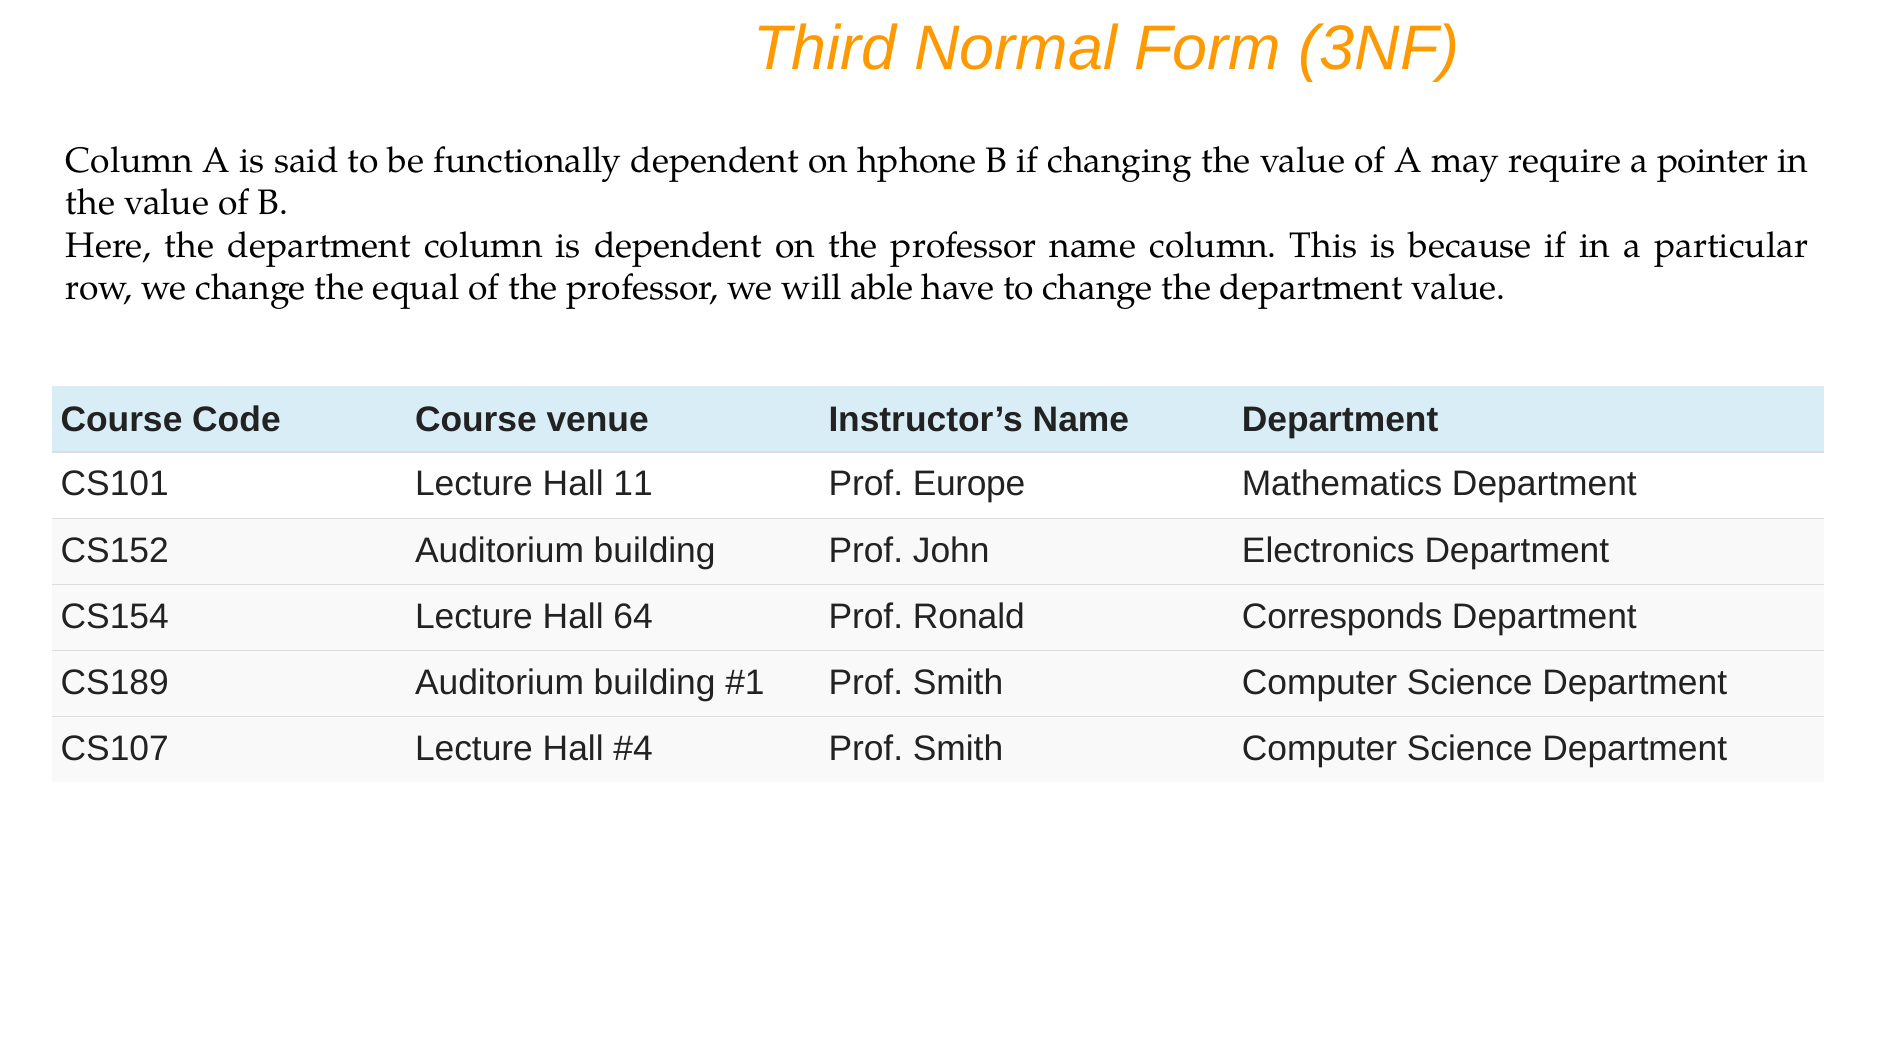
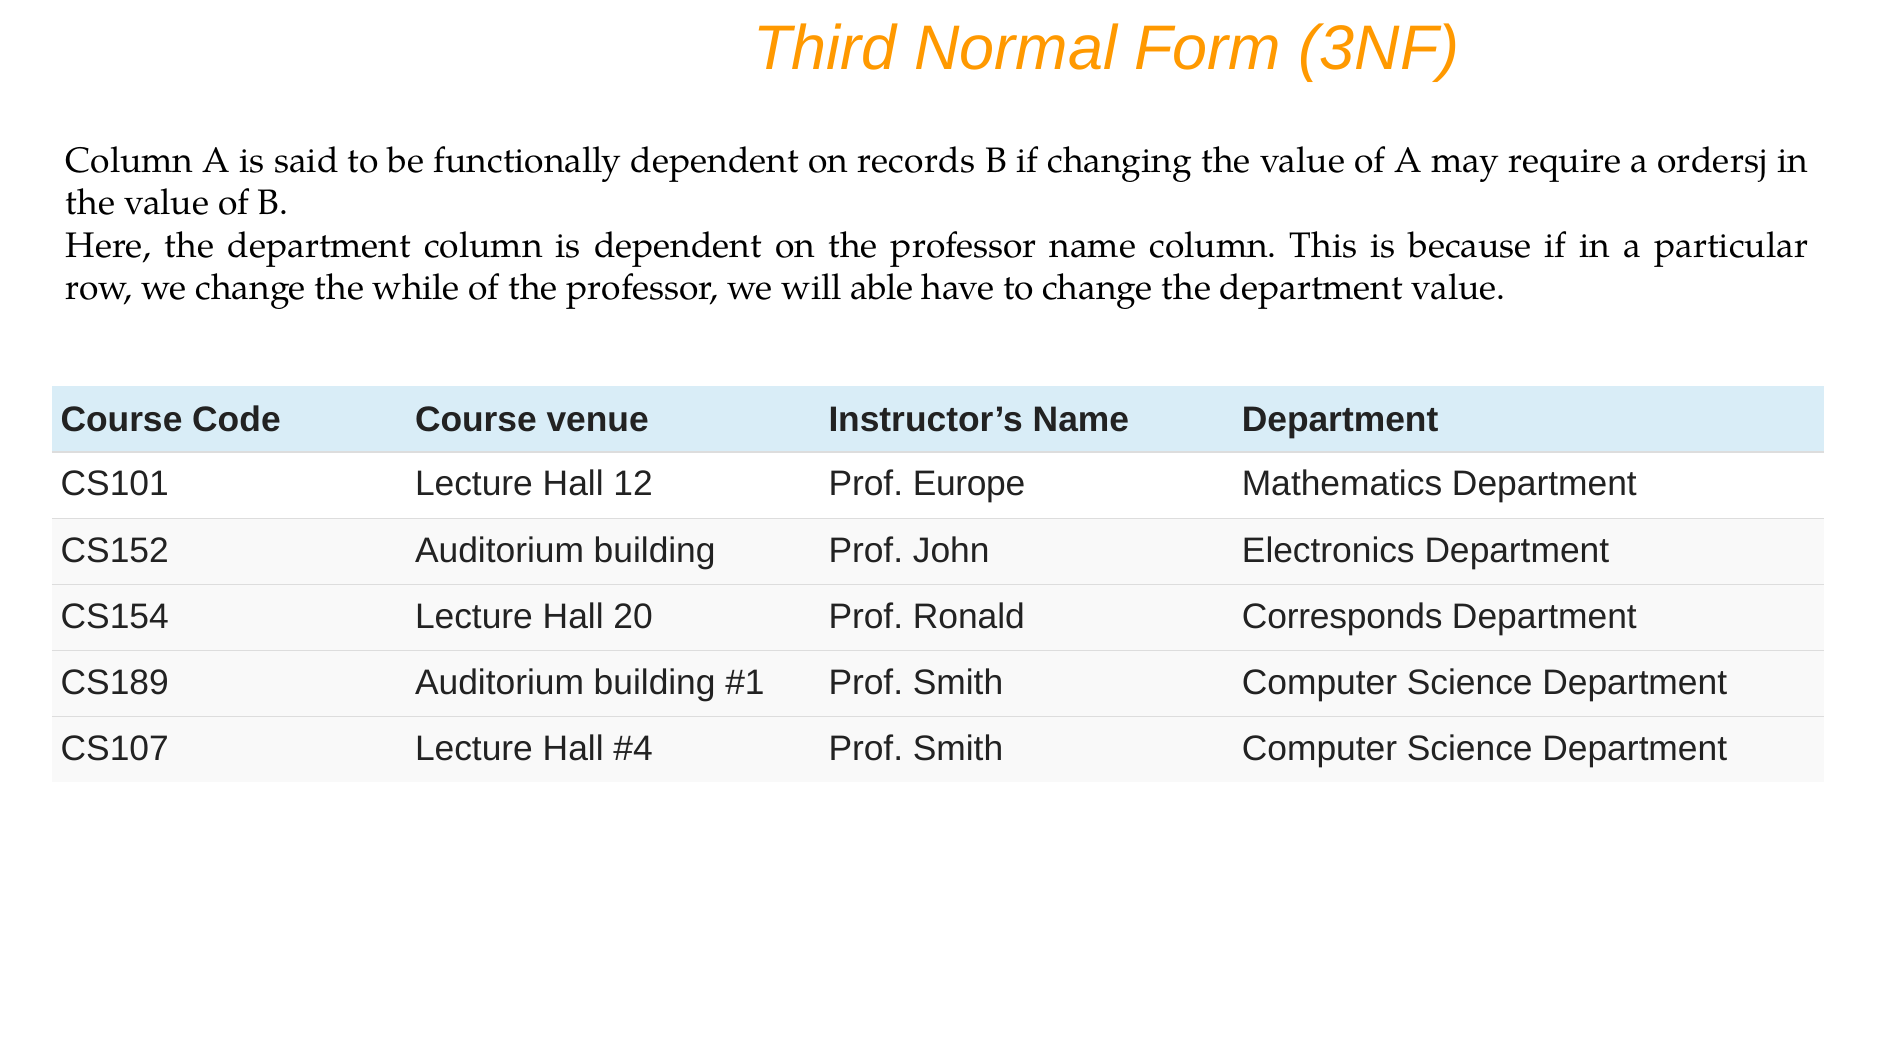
hphone: hphone -> records (917, 160)
pointer: pointer -> ordersj (1713, 160)
equal: equal -> while (416, 288)
11: 11 -> 12 (633, 484)
64: 64 -> 20 (633, 616)
